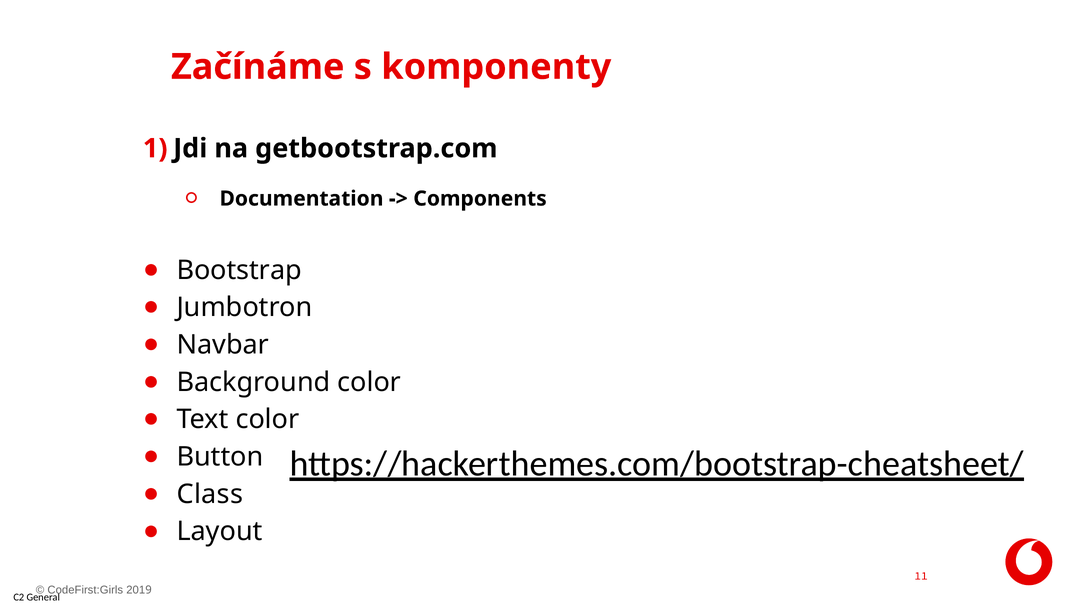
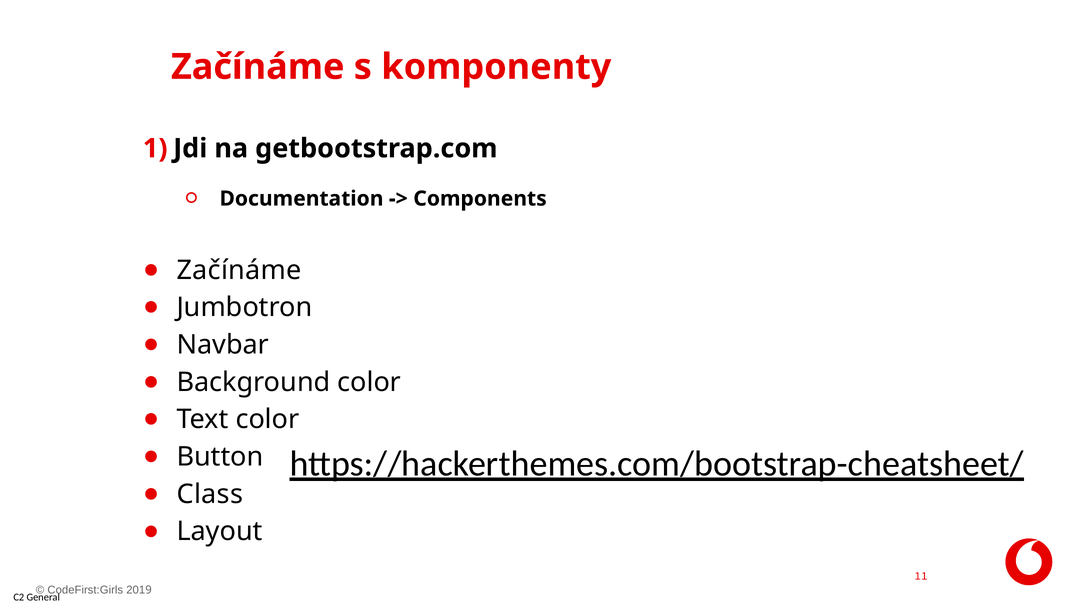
Bootstrap: Bootstrap -> Začínáme (239, 270)
